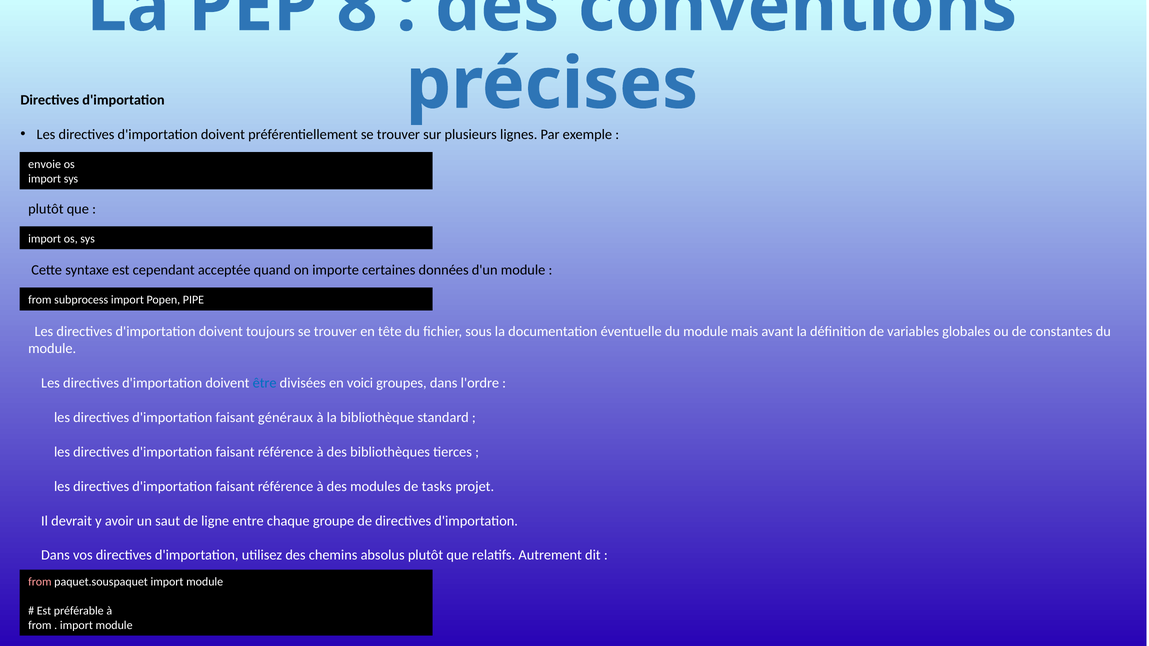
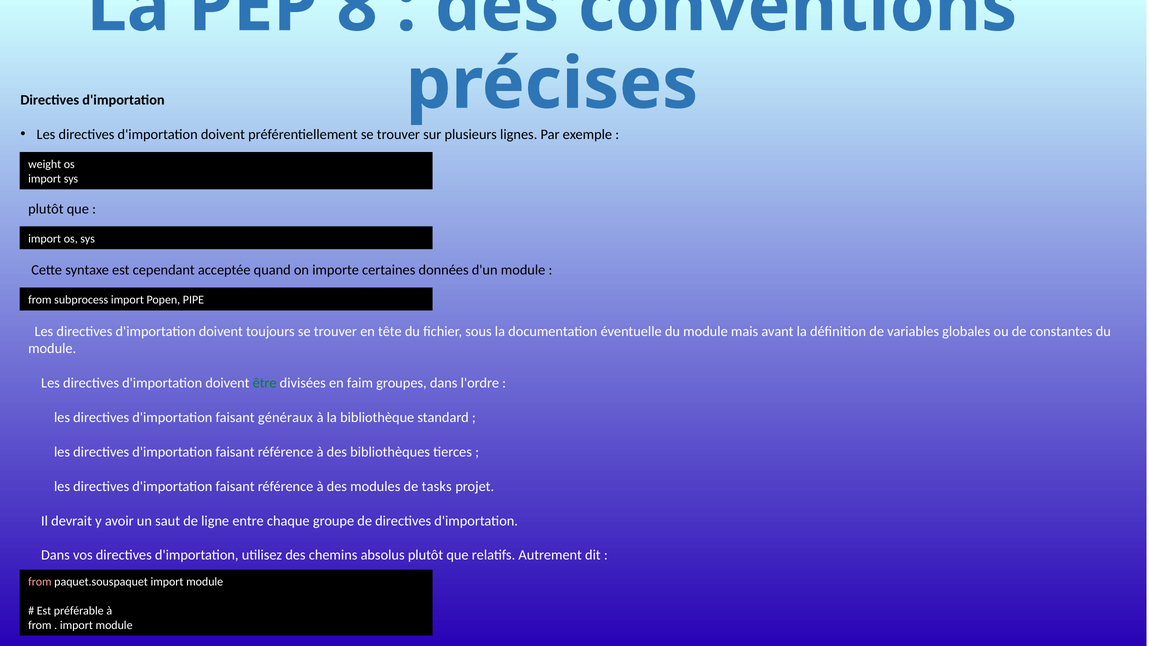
envoie: envoie -> weight (45, 164)
être colour: blue -> green (265, 383)
voici: voici -> faim (360, 383)
